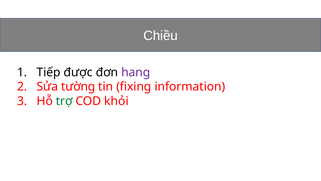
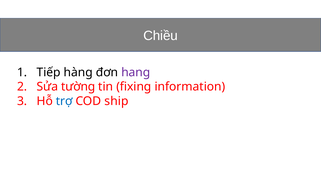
được: được -> hàng (78, 72)
trợ colour: green -> blue (64, 101)
khỏi: khỏi -> ship (116, 101)
